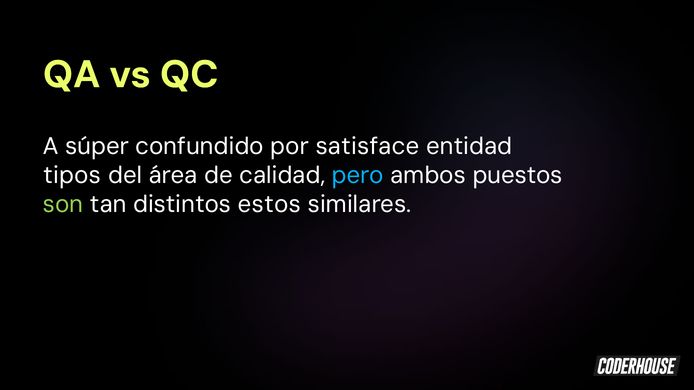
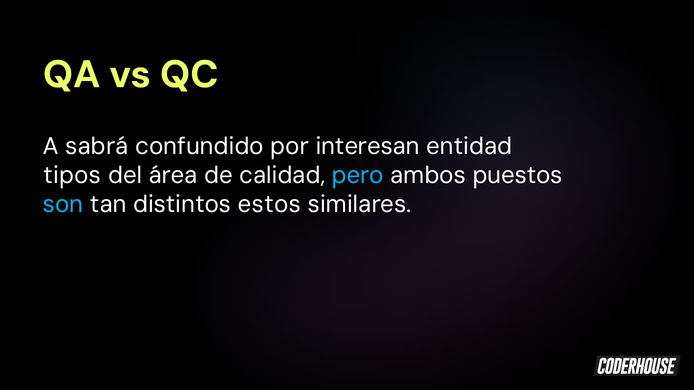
súper: súper -> sabrá (97, 146)
satisface: satisface -> interesan (368, 146)
son colour: light green -> light blue (63, 204)
